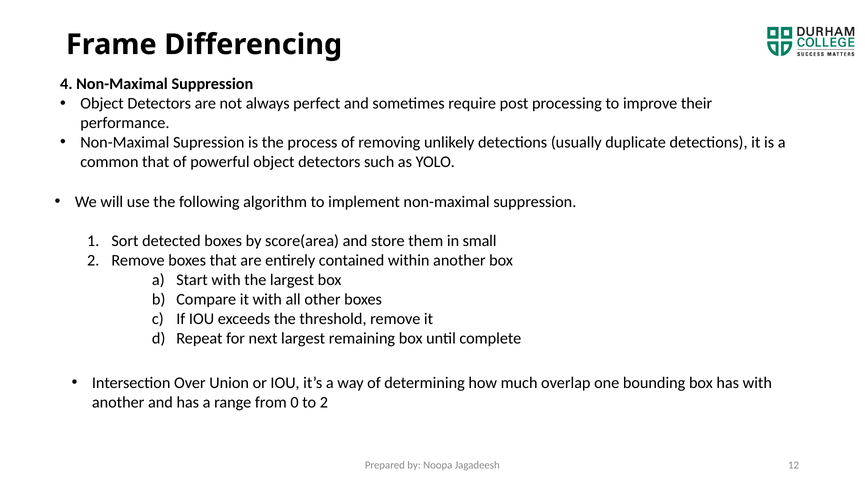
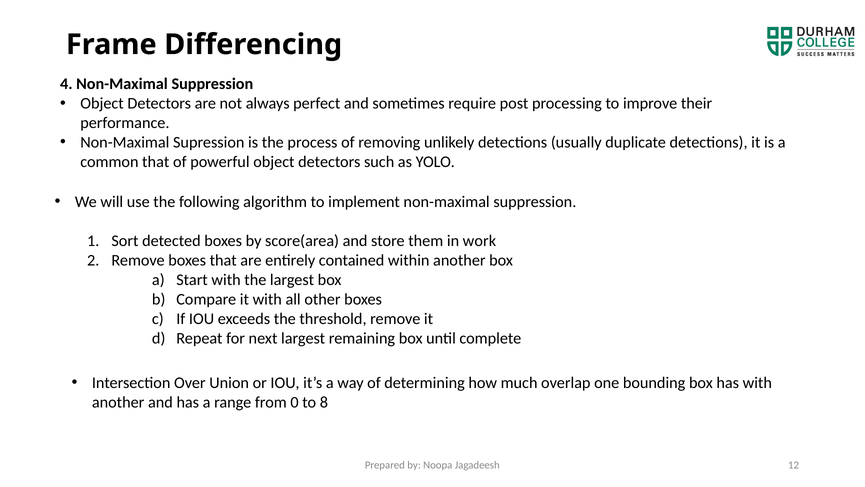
small: small -> work (479, 241)
to 2: 2 -> 8 (324, 402)
